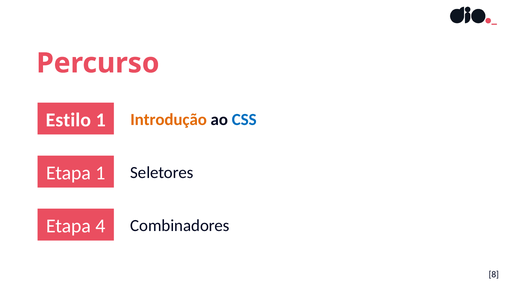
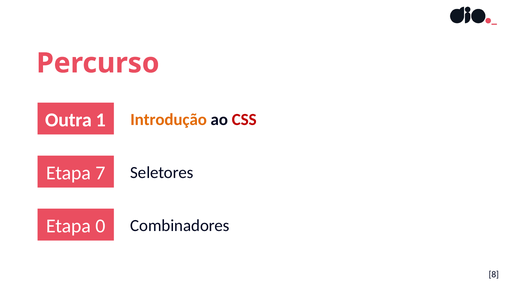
Estilo: Estilo -> Outra (69, 120)
CSS colour: blue -> red (244, 119)
Etapa 1: 1 -> 7 (100, 173)
4: 4 -> 0 (100, 226)
